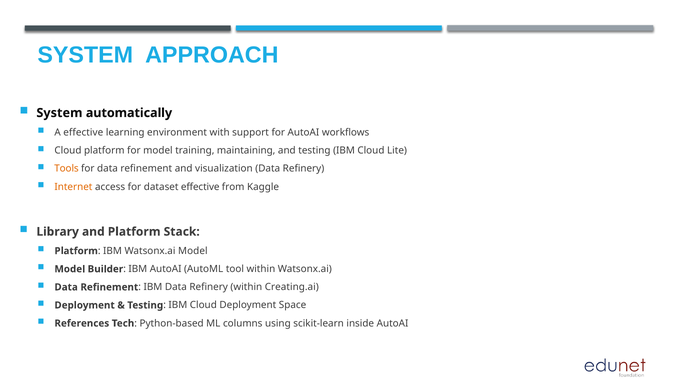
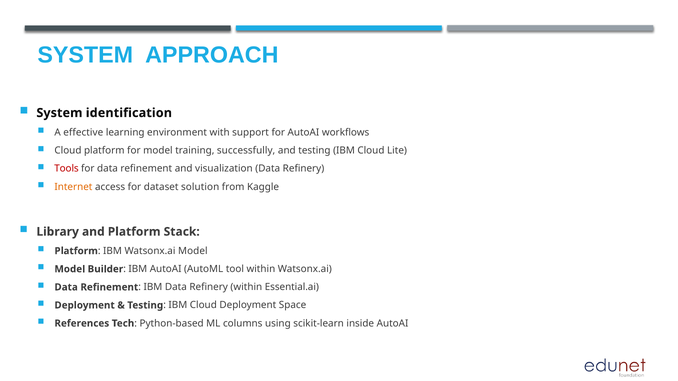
automatically: automatically -> identification (129, 113)
maintaining: maintaining -> successfully (246, 151)
Tools colour: orange -> red (67, 169)
dataset effective: effective -> solution (200, 187)
Creating.ai: Creating.ai -> Essential.ai (292, 287)
